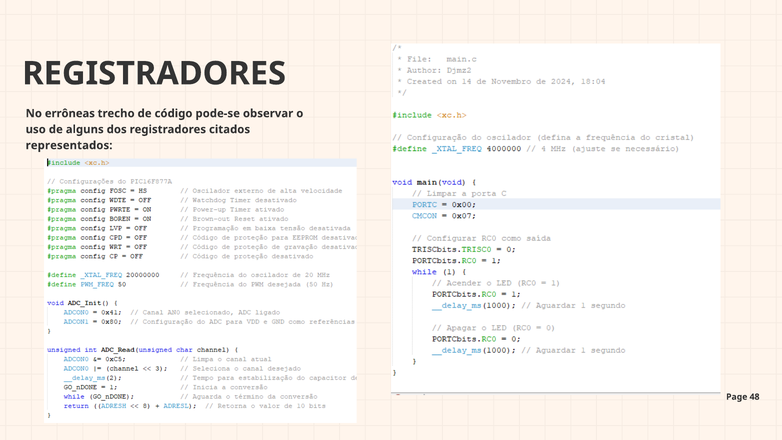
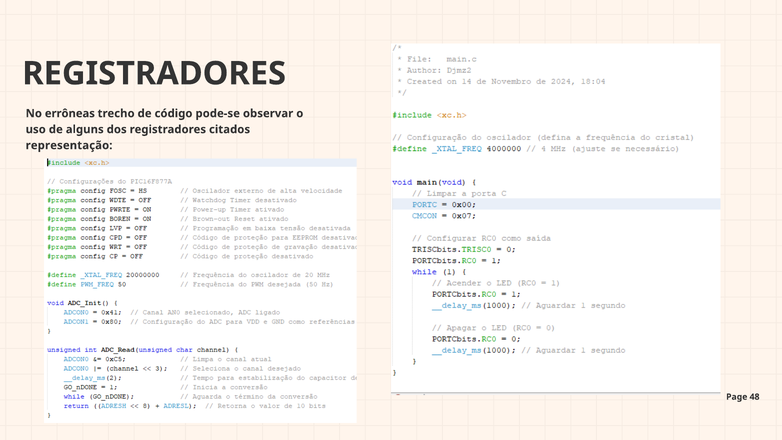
representados: representados -> representação (69, 145)
